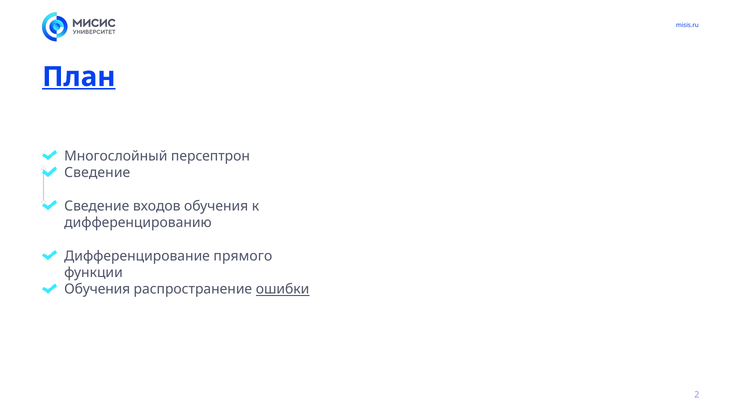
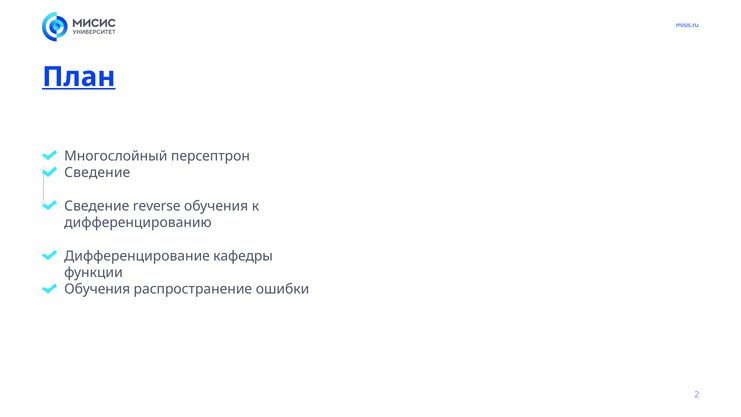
входов: входов -> reverse (157, 206)
прямого: прямого -> кафедры (243, 256)
ошибки underline: present -> none (283, 289)
